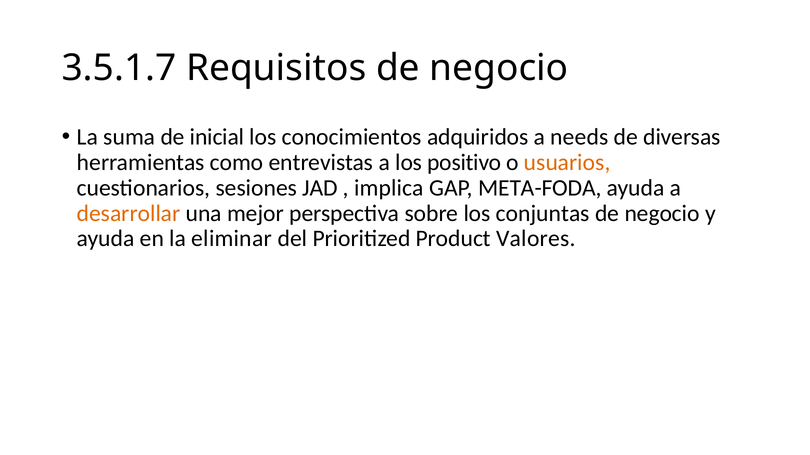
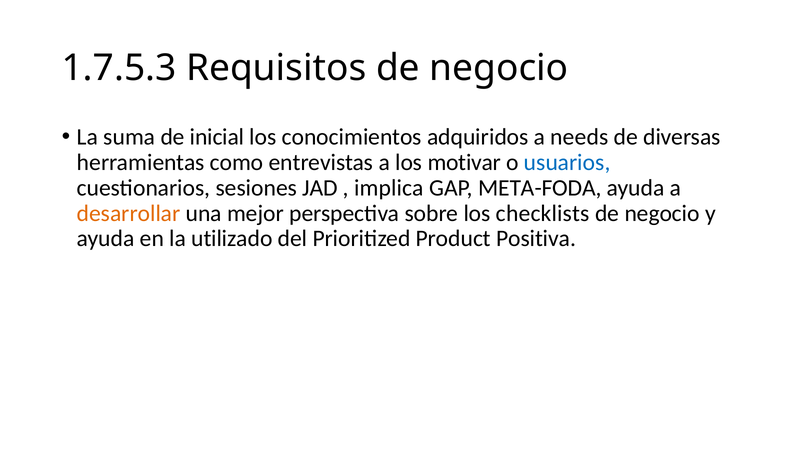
3.5.1.7: 3.5.1.7 -> 1.7.5.3 (119, 68)
positivo: positivo -> motivar (464, 162)
usuarios colour: orange -> blue (567, 162)
conjuntas: conjuntas -> checklists (543, 214)
eliminar: eliminar -> utilizado (232, 239)
Valores: Valores -> Positiva (536, 239)
